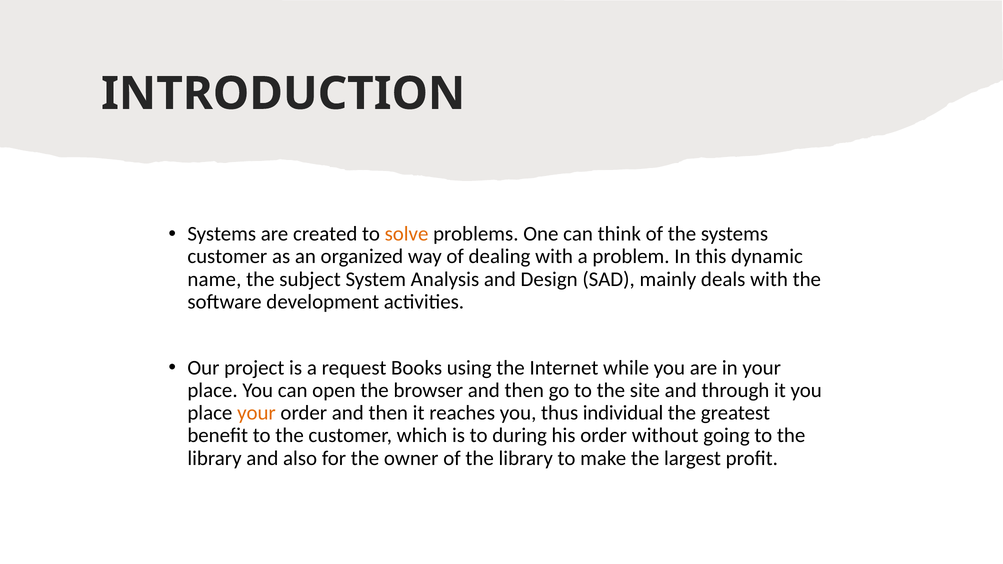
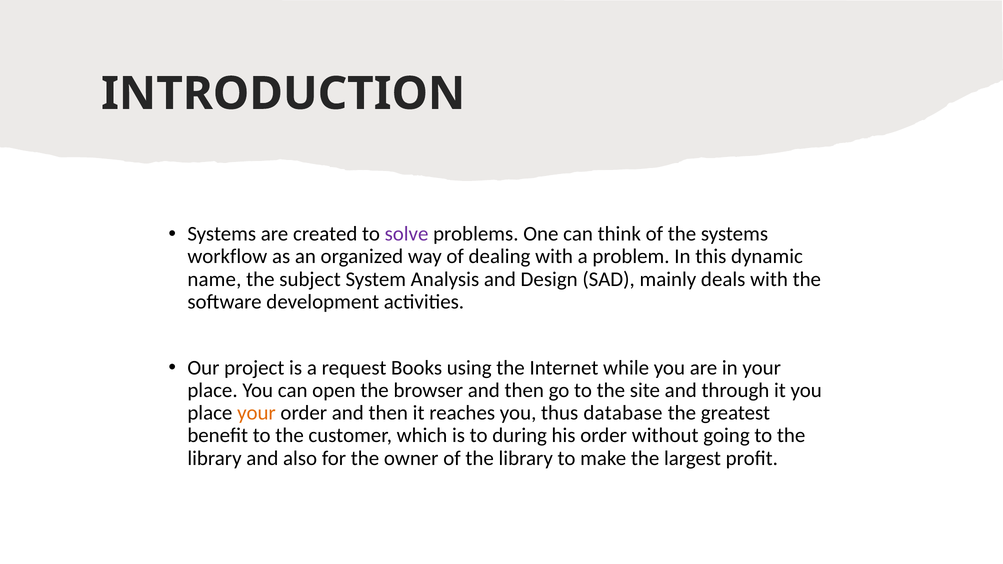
solve colour: orange -> purple (407, 234)
customer: customer -> workflow (227, 257)
individual: individual -> database (623, 413)
